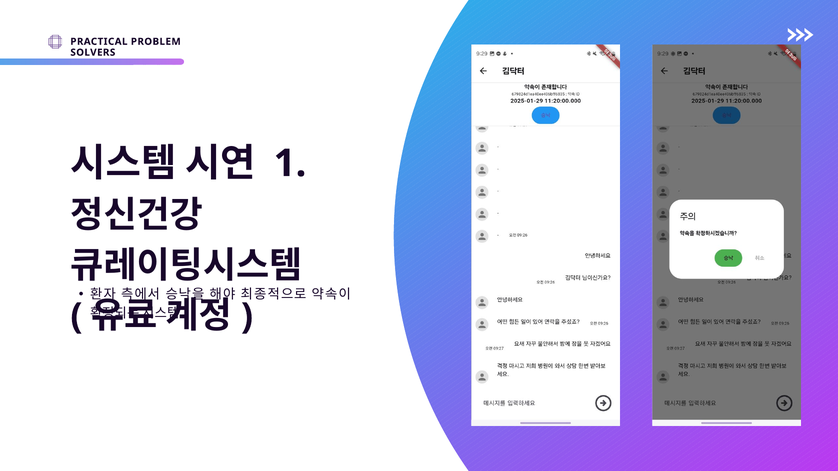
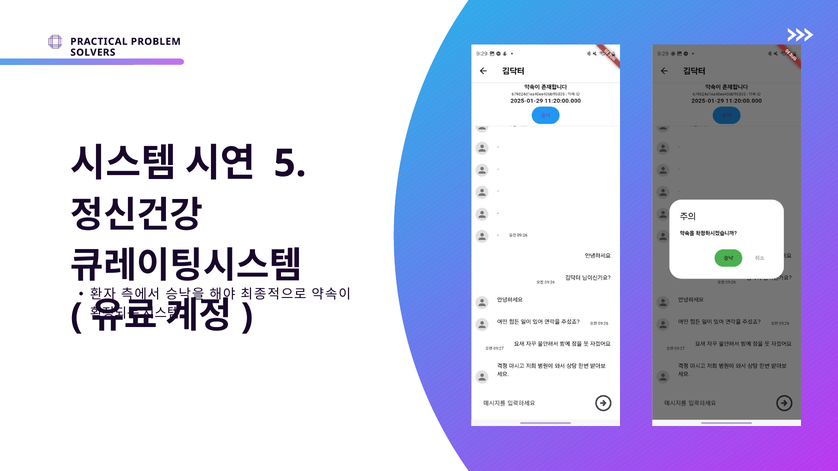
1: 1 -> 5 (290, 164)
